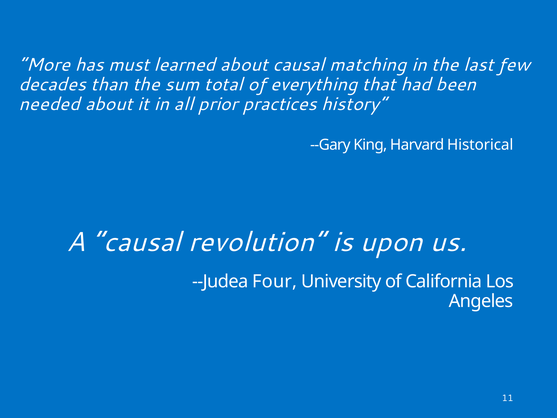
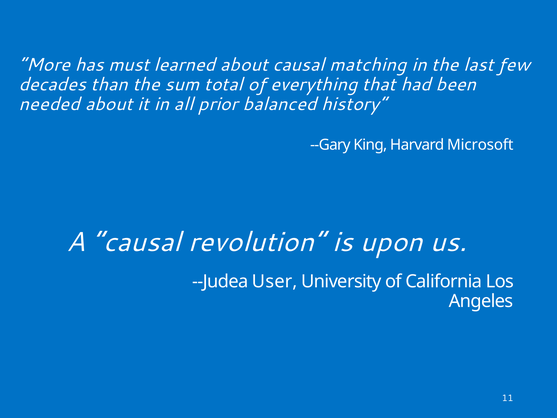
practices: practices -> balanced (280, 104)
Historical: Historical -> Microsoft (480, 145)
Four: Four -> User (275, 281)
